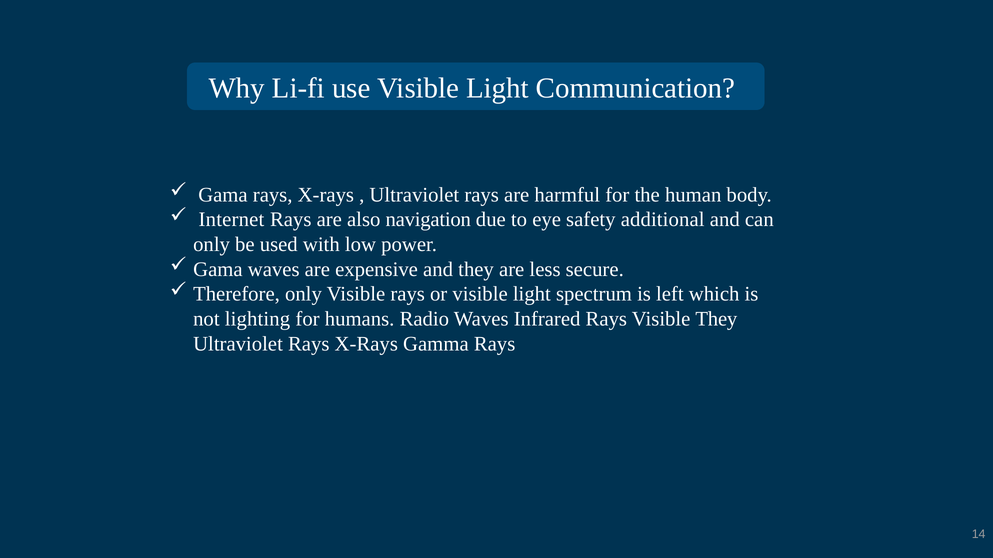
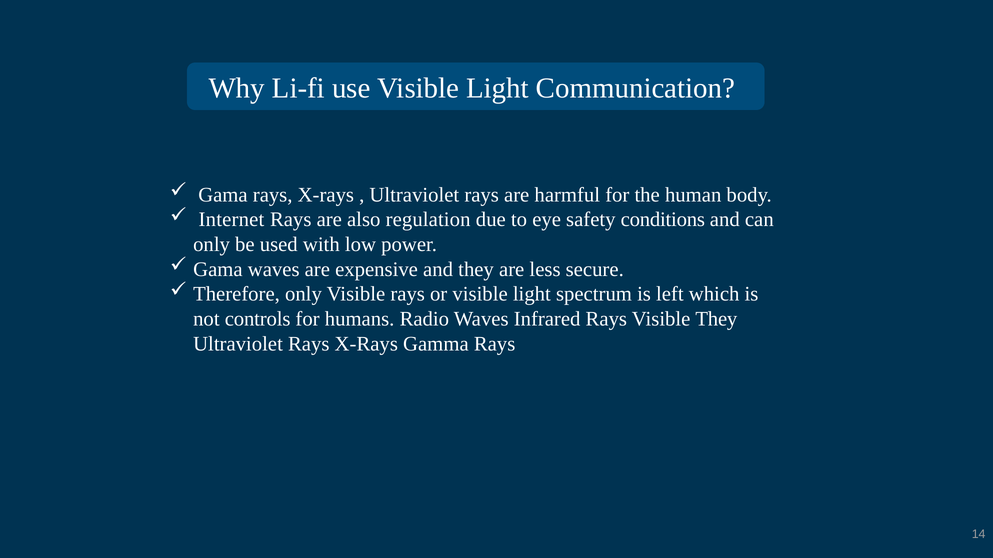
navigation: navigation -> regulation (428, 220)
additional: additional -> conditions (663, 220)
lighting: lighting -> controls (258, 319)
